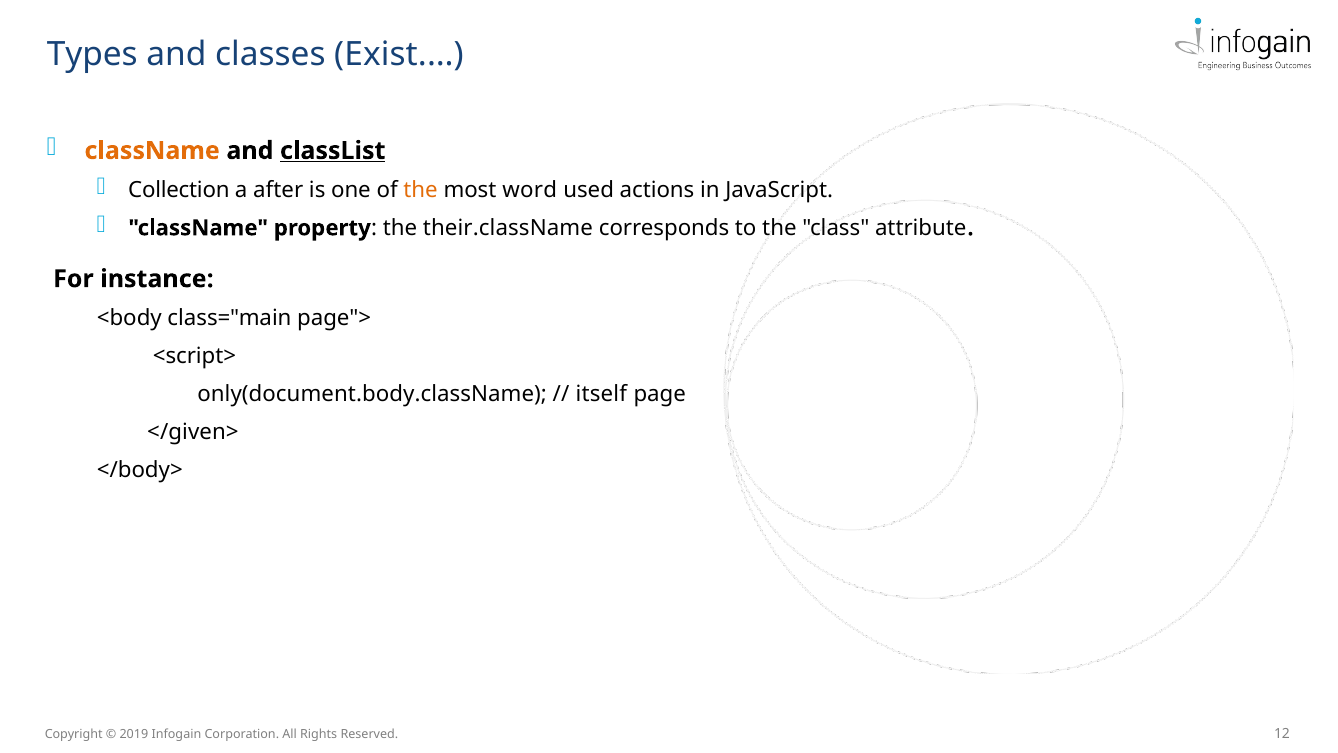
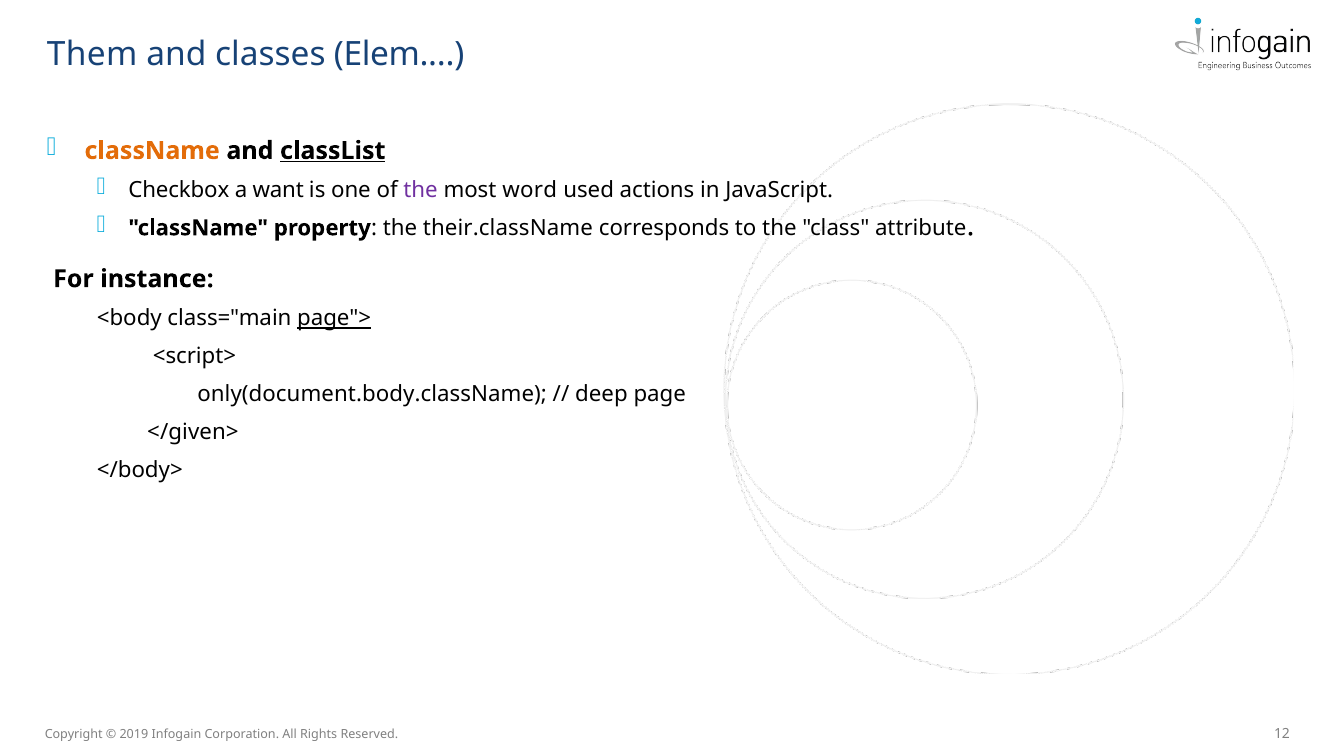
Types: Types -> Them (92, 54)
Exist.…: Exist.… -> Elem.… (399, 54)
Collection: Collection -> Checkbox (179, 190)
after: after -> want (278, 190)
the colour: orange -> purple (421, 190)
page"> underline: none -> present (334, 318)
itself: itself -> deep (601, 394)
